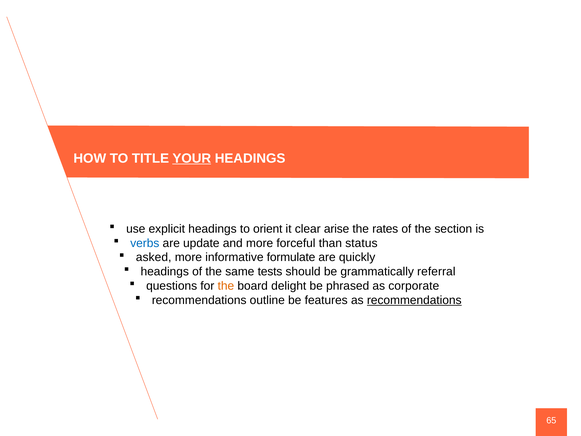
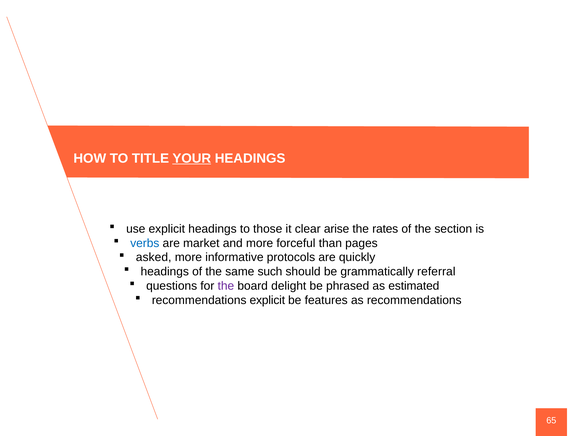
orient: orient -> those (268, 229)
update: update -> market (201, 243)
status: status -> pages (361, 243)
formulate: formulate -> protocols (291, 257)
tests: tests -> such (270, 272)
the colour: orange -> purple (226, 286)
corporate: corporate -> estimated (414, 286)
recommendations outline: outline -> explicit (267, 300)
recommendations underline: present -> none (414, 300)
